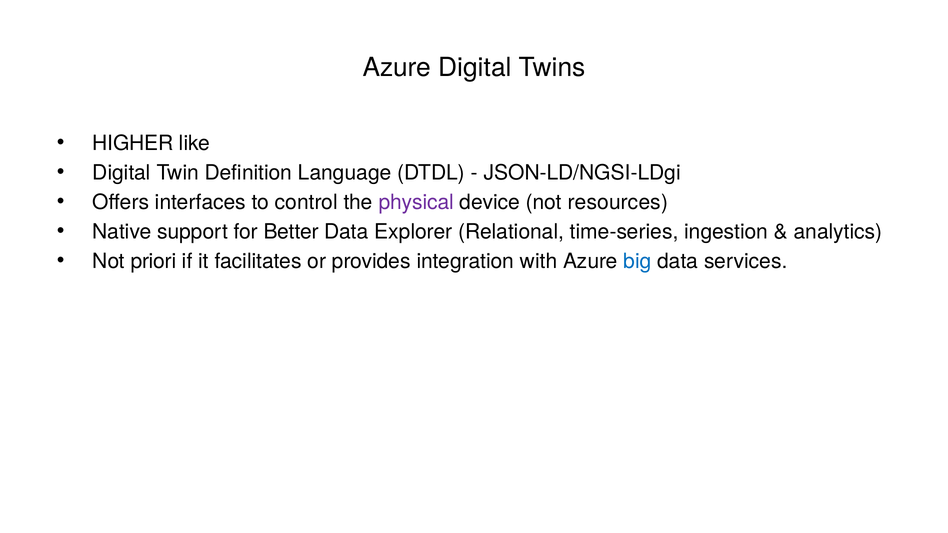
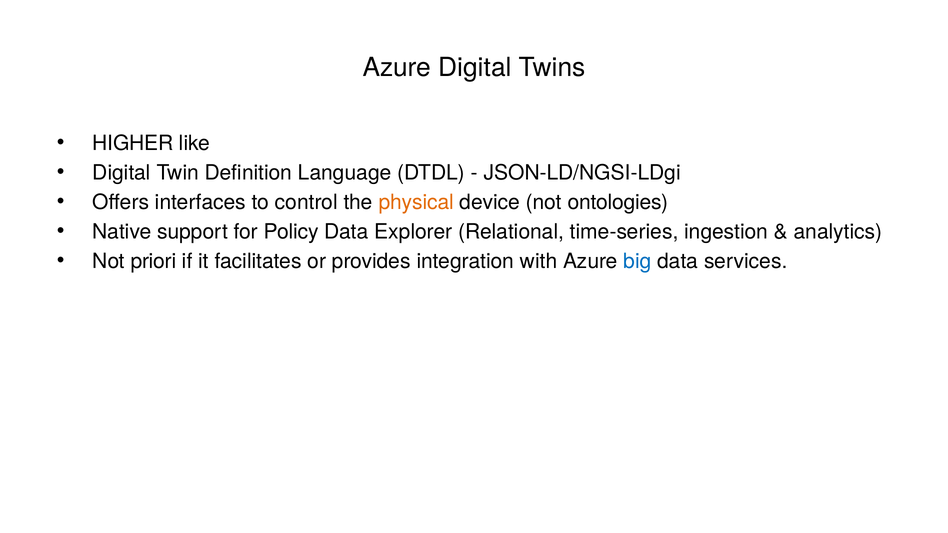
physical colour: purple -> orange (416, 202)
resources: resources -> ontologies (618, 202)
Better: Better -> Policy (291, 232)
